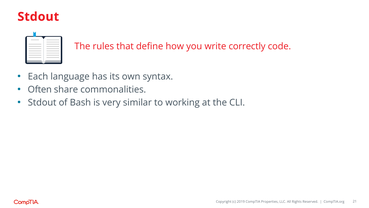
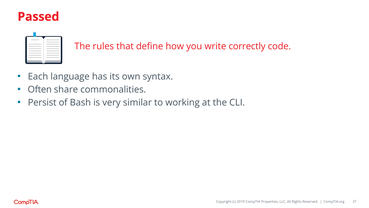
Stdout: Stdout -> Passed (38, 17)
Stdout: Stdout -> Persist (42, 102)
